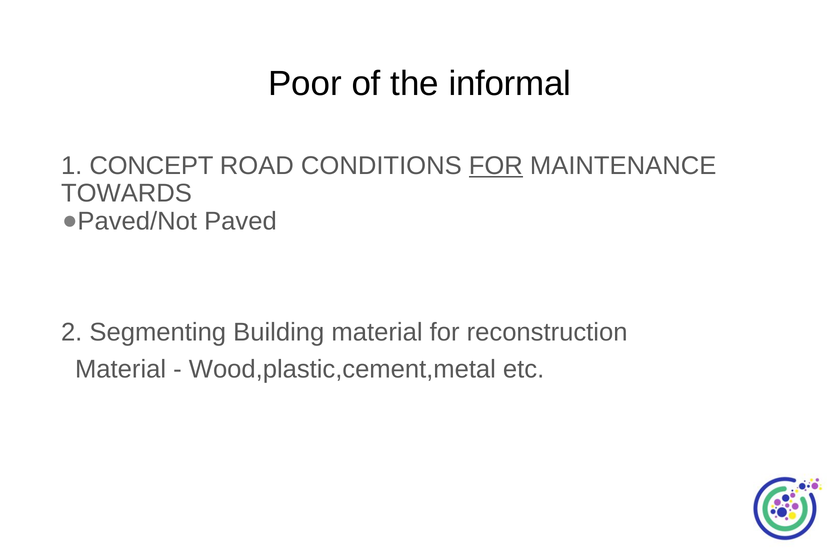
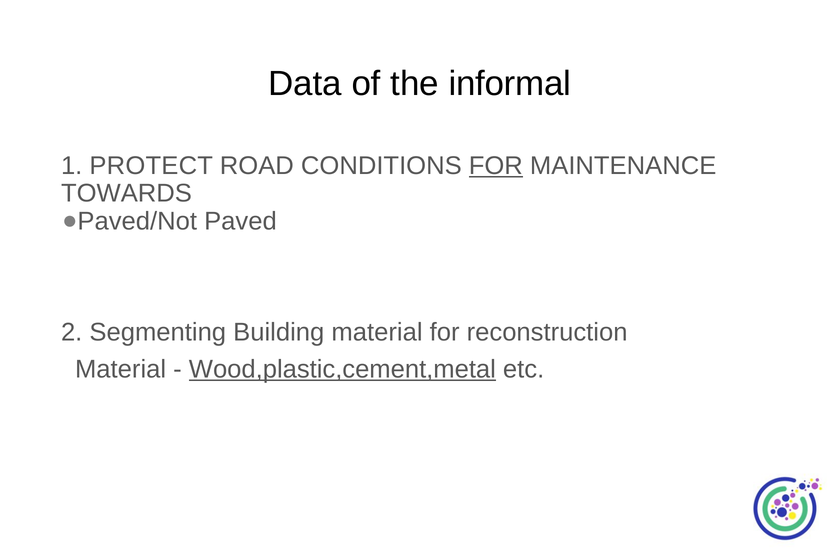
Poor: Poor -> Data (305, 84)
CONCEPT: CONCEPT -> PROTECT (151, 166)
Wood,plastic,cement,metal underline: none -> present (342, 369)
